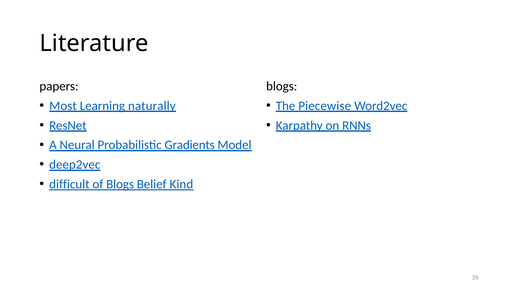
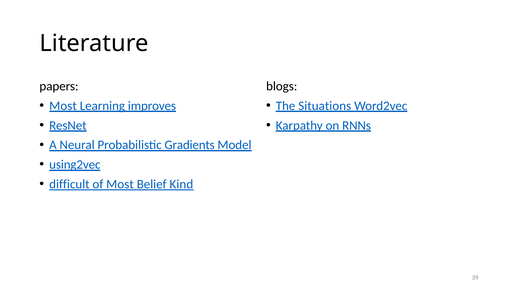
naturally: naturally -> improves (152, 106)
Piecewise: Piecewise -> Situations (325, 106)
deep2vec: deep2vec -> using2vec (75, 165)
of Blogs: Blogs -> Most (120, 184)
